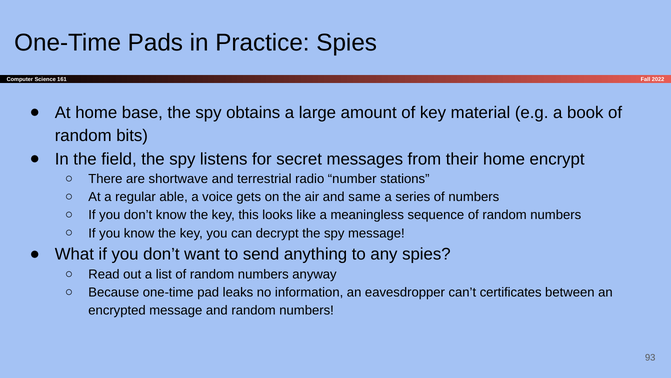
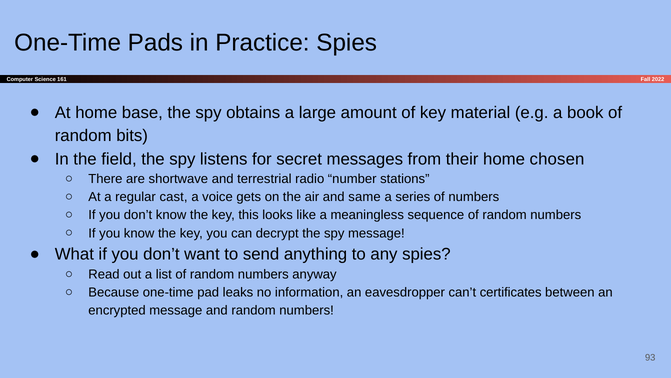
encrypt: encrypt -> chosen (557, 159)
able: able -> cast (174, 197)
